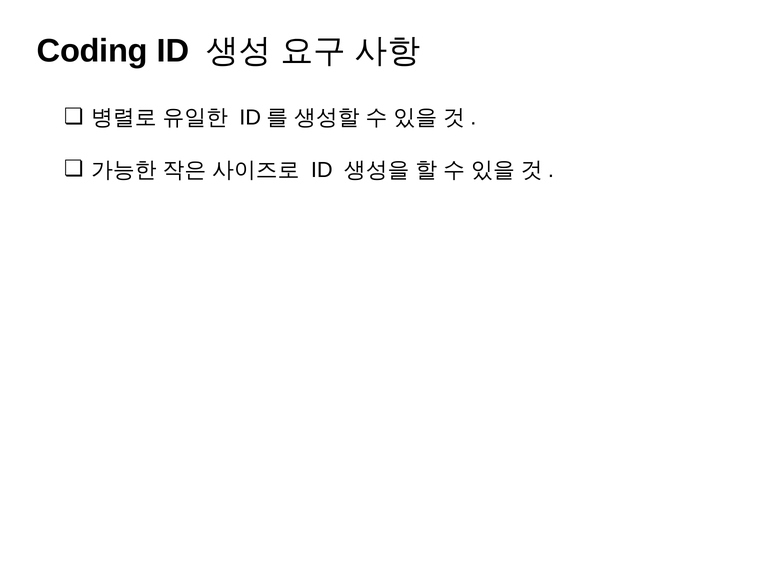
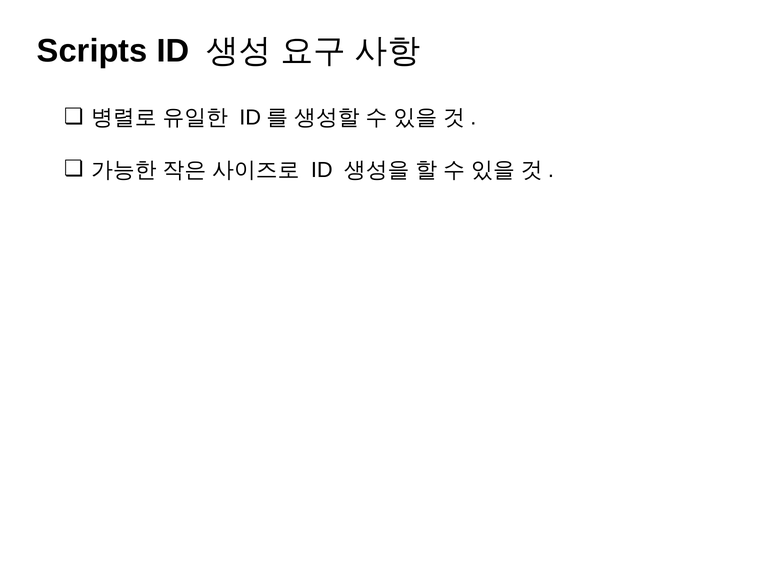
Coding: Coding -> Scripts (92, 51)
